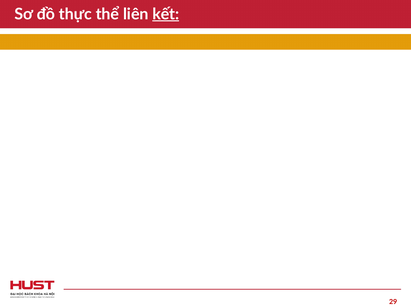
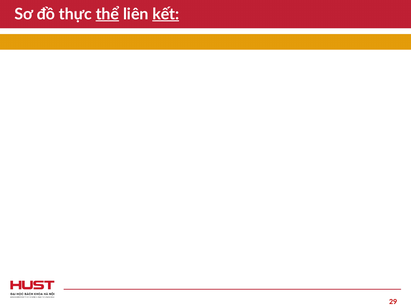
thể underline: none -> present (107, 14)
